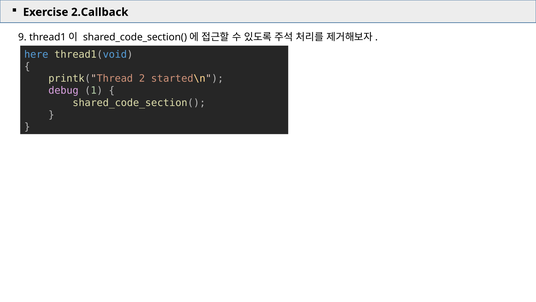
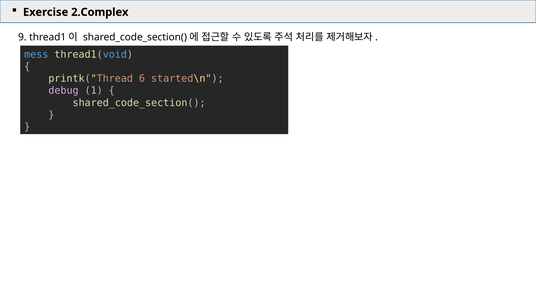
2.Callback: 2.Callback -> 2.Complex (100, 12)
here: here -> mess (36, 54)
2: 2 -> 6 (142, 78)
